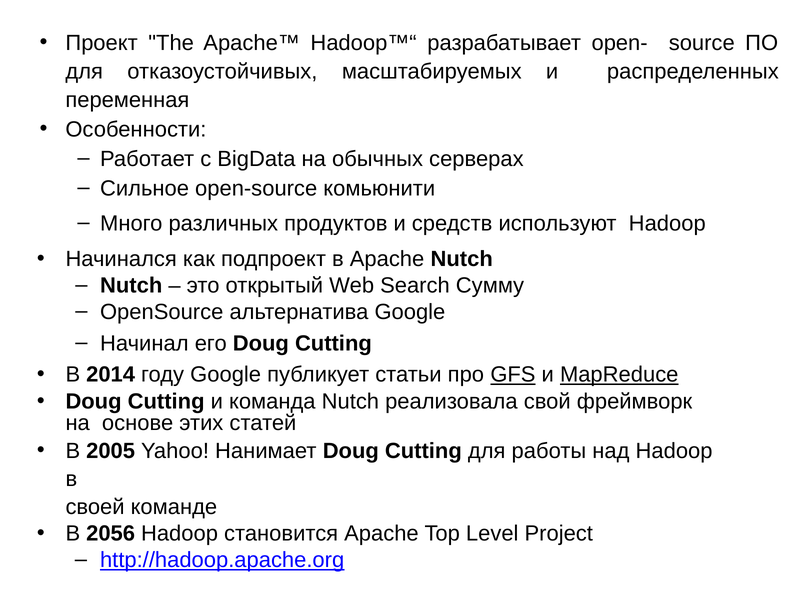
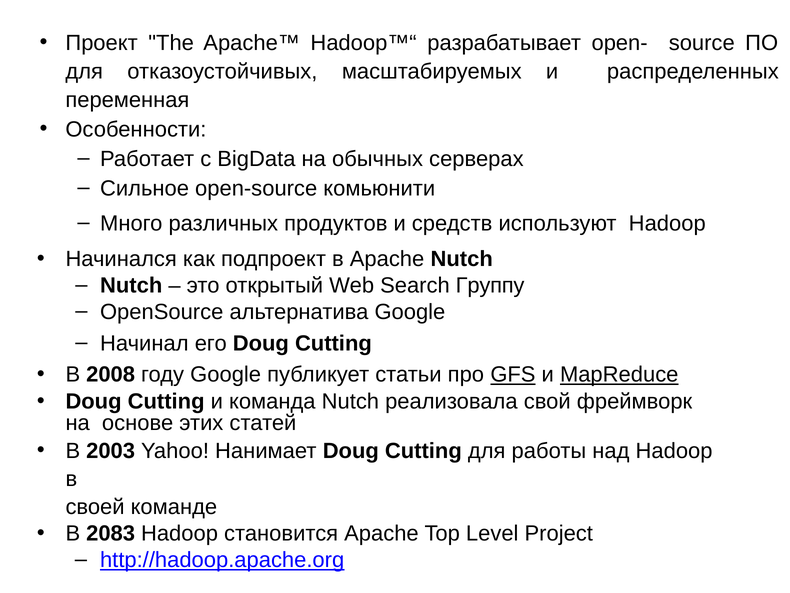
Сумму: Сумму -> Группу (490, 285)
2014: 2014 -> 2008 (111, 374)
2005: 2005 -> 2003 (111, 450)
2056: 2056 -> 2083 (111, 533)
